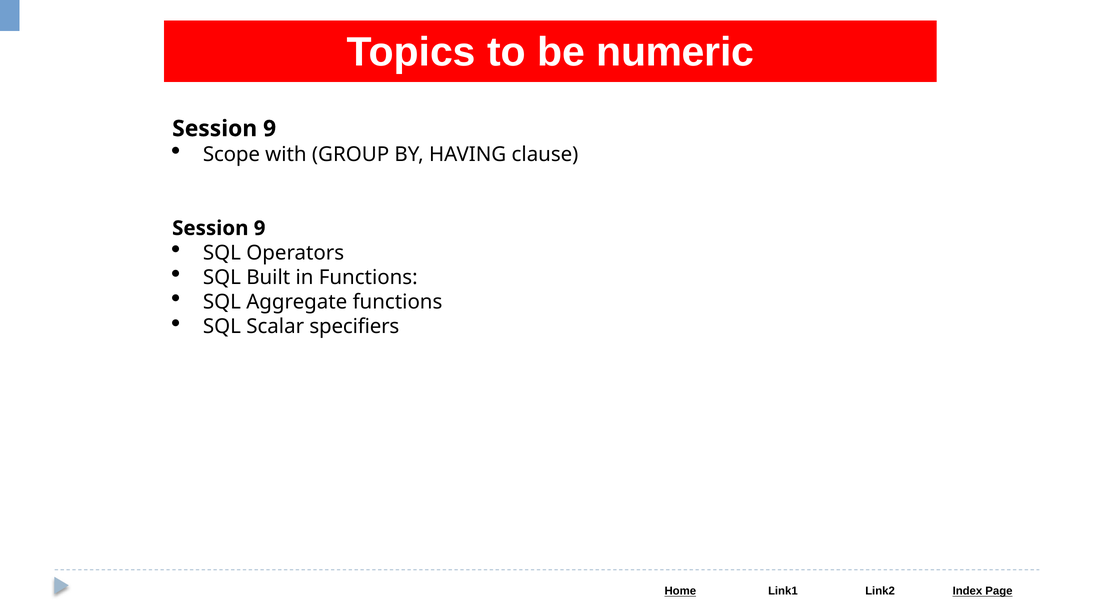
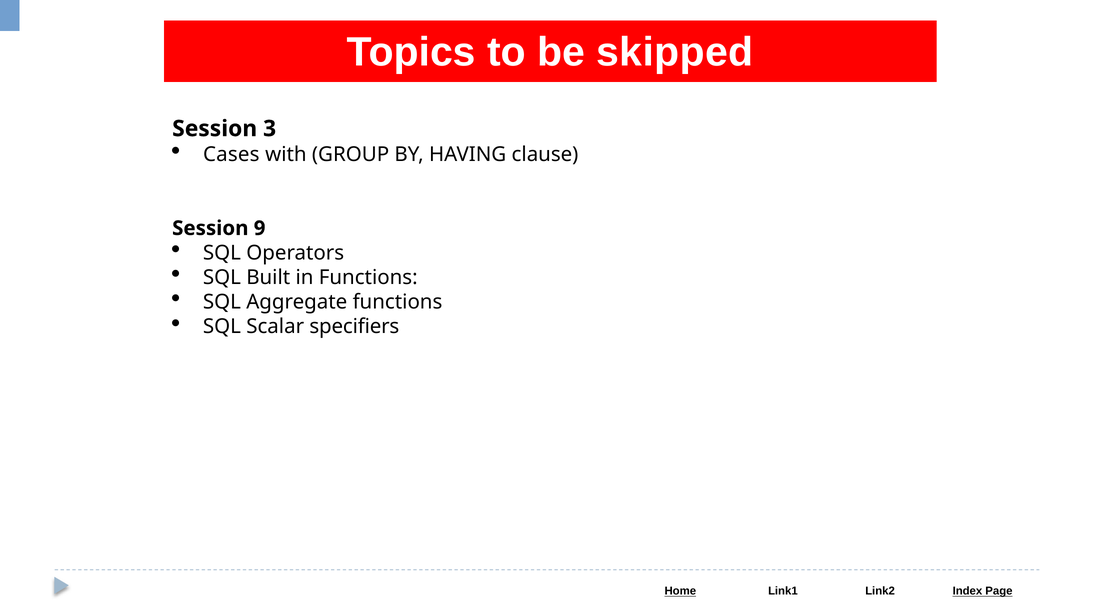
numeric: numeric -> skipped (675, 52)
9: 9 -> 3 (270, 129)
Scope: Scope -> Cases (231, 155)
